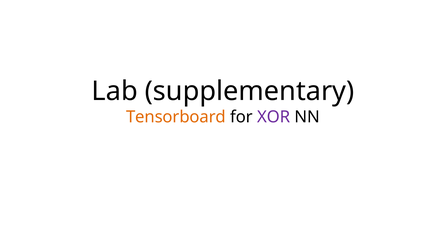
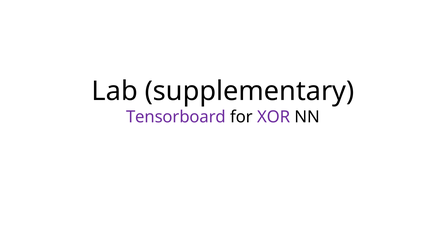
Tensorboard colour: orange -> purple (176, 117)
